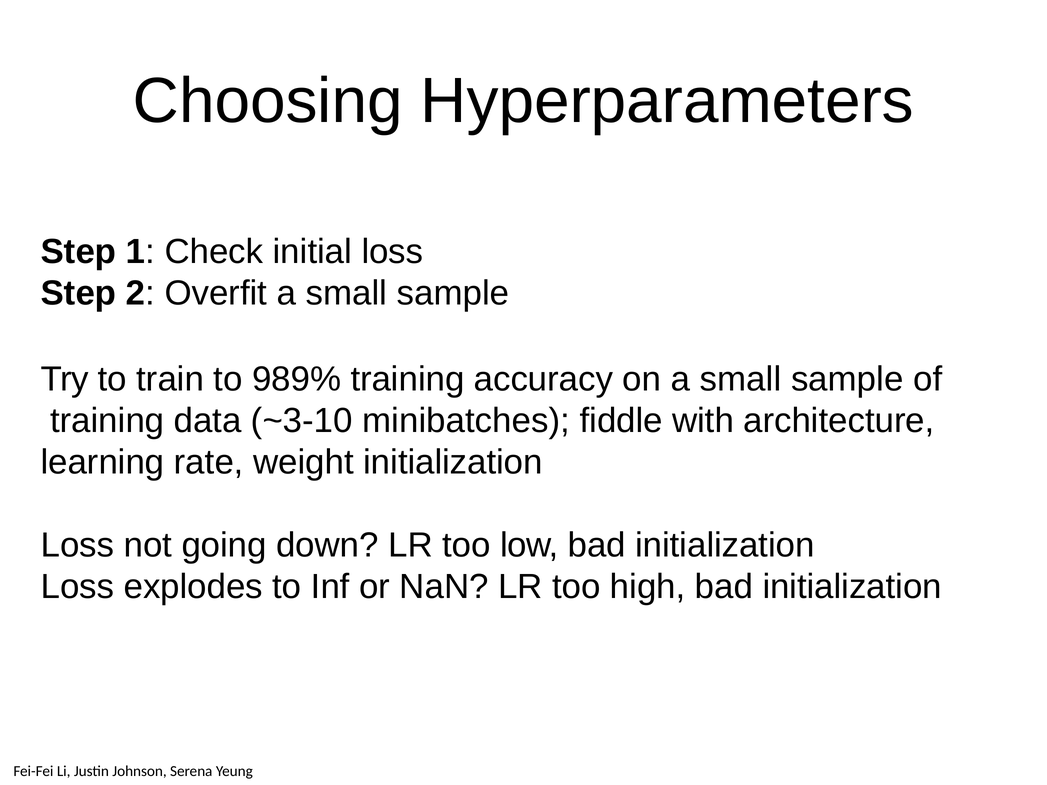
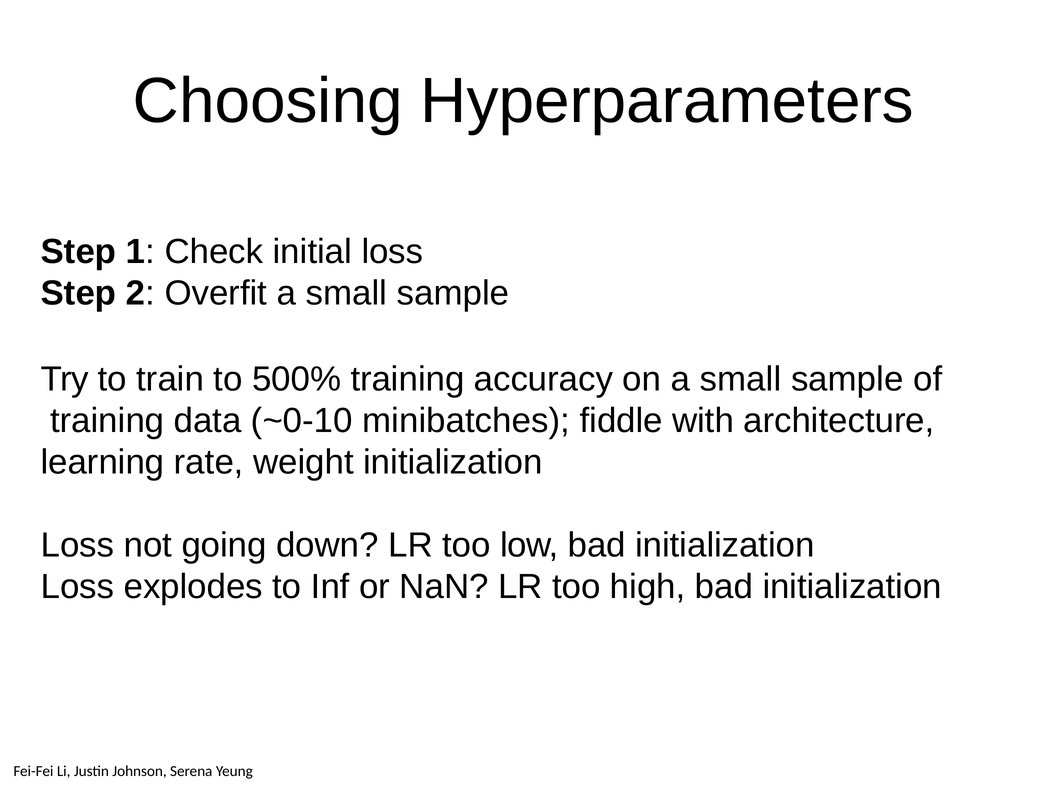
989%: 989% -> 500% (297, 379)
~3-10: ~3-10 -> ~0-10 (302, 421)
